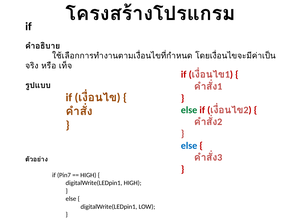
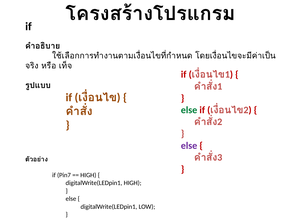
else colour: blue -> purple (189, 146)
